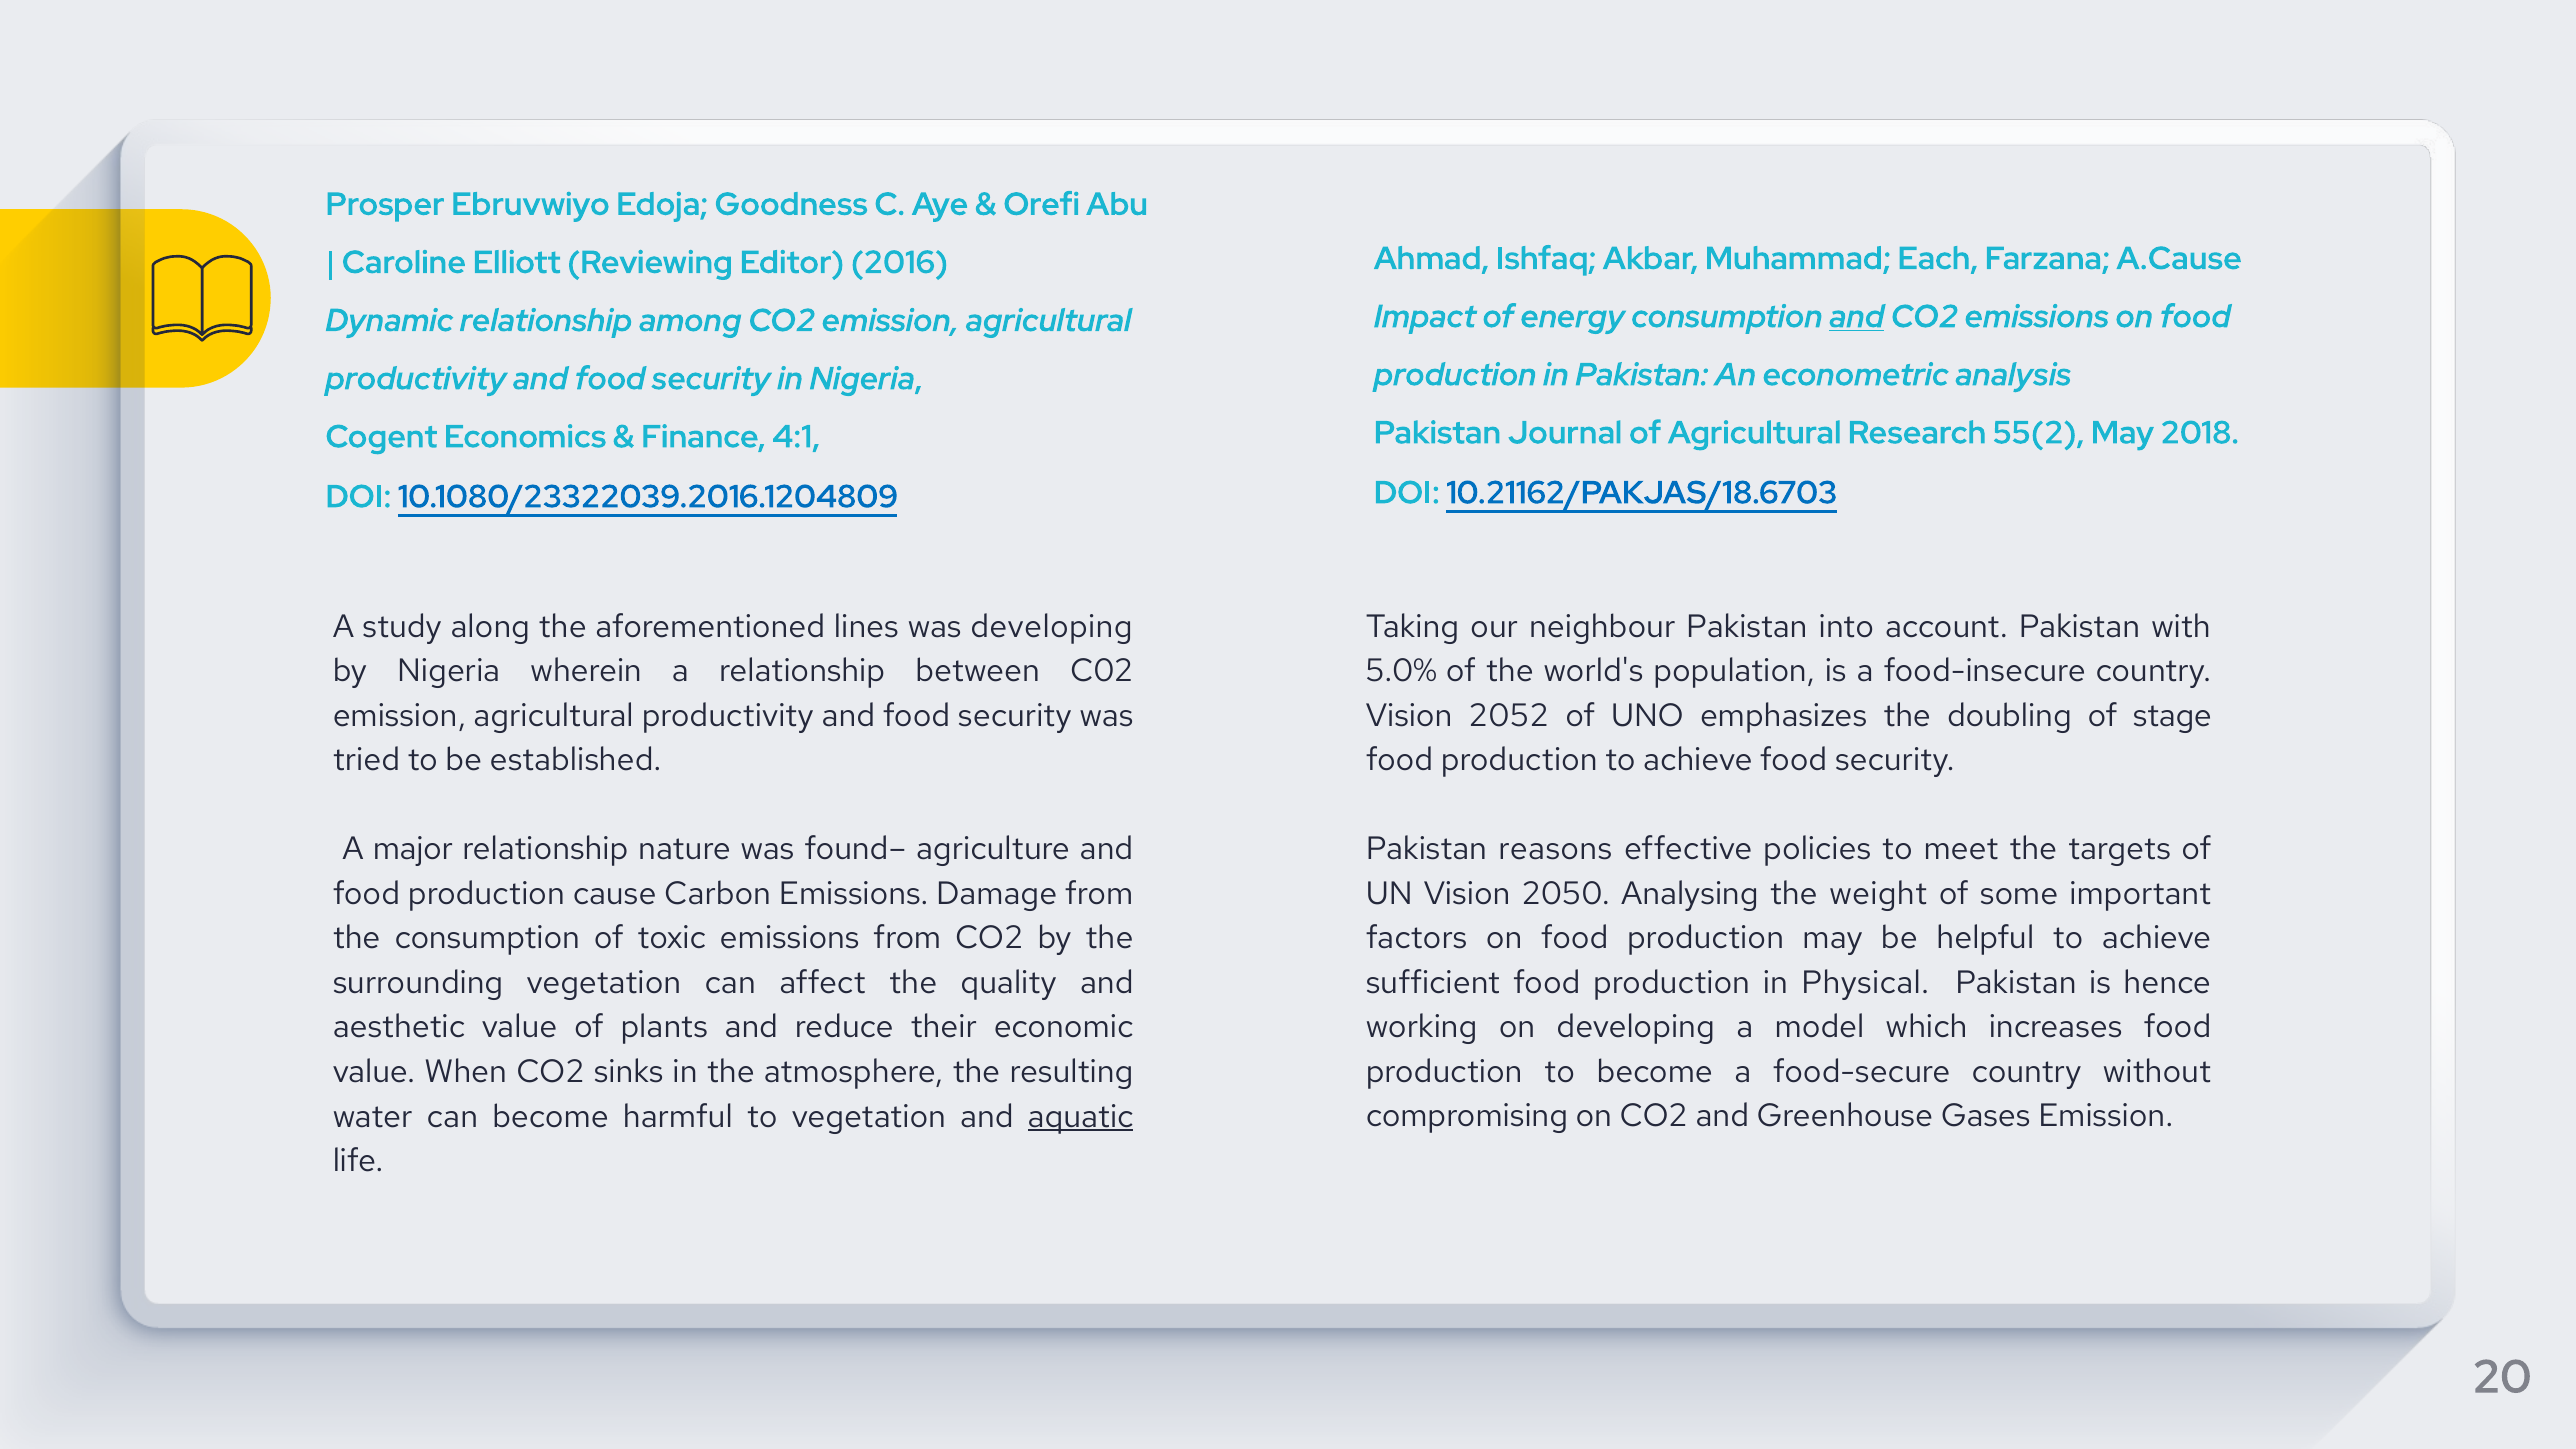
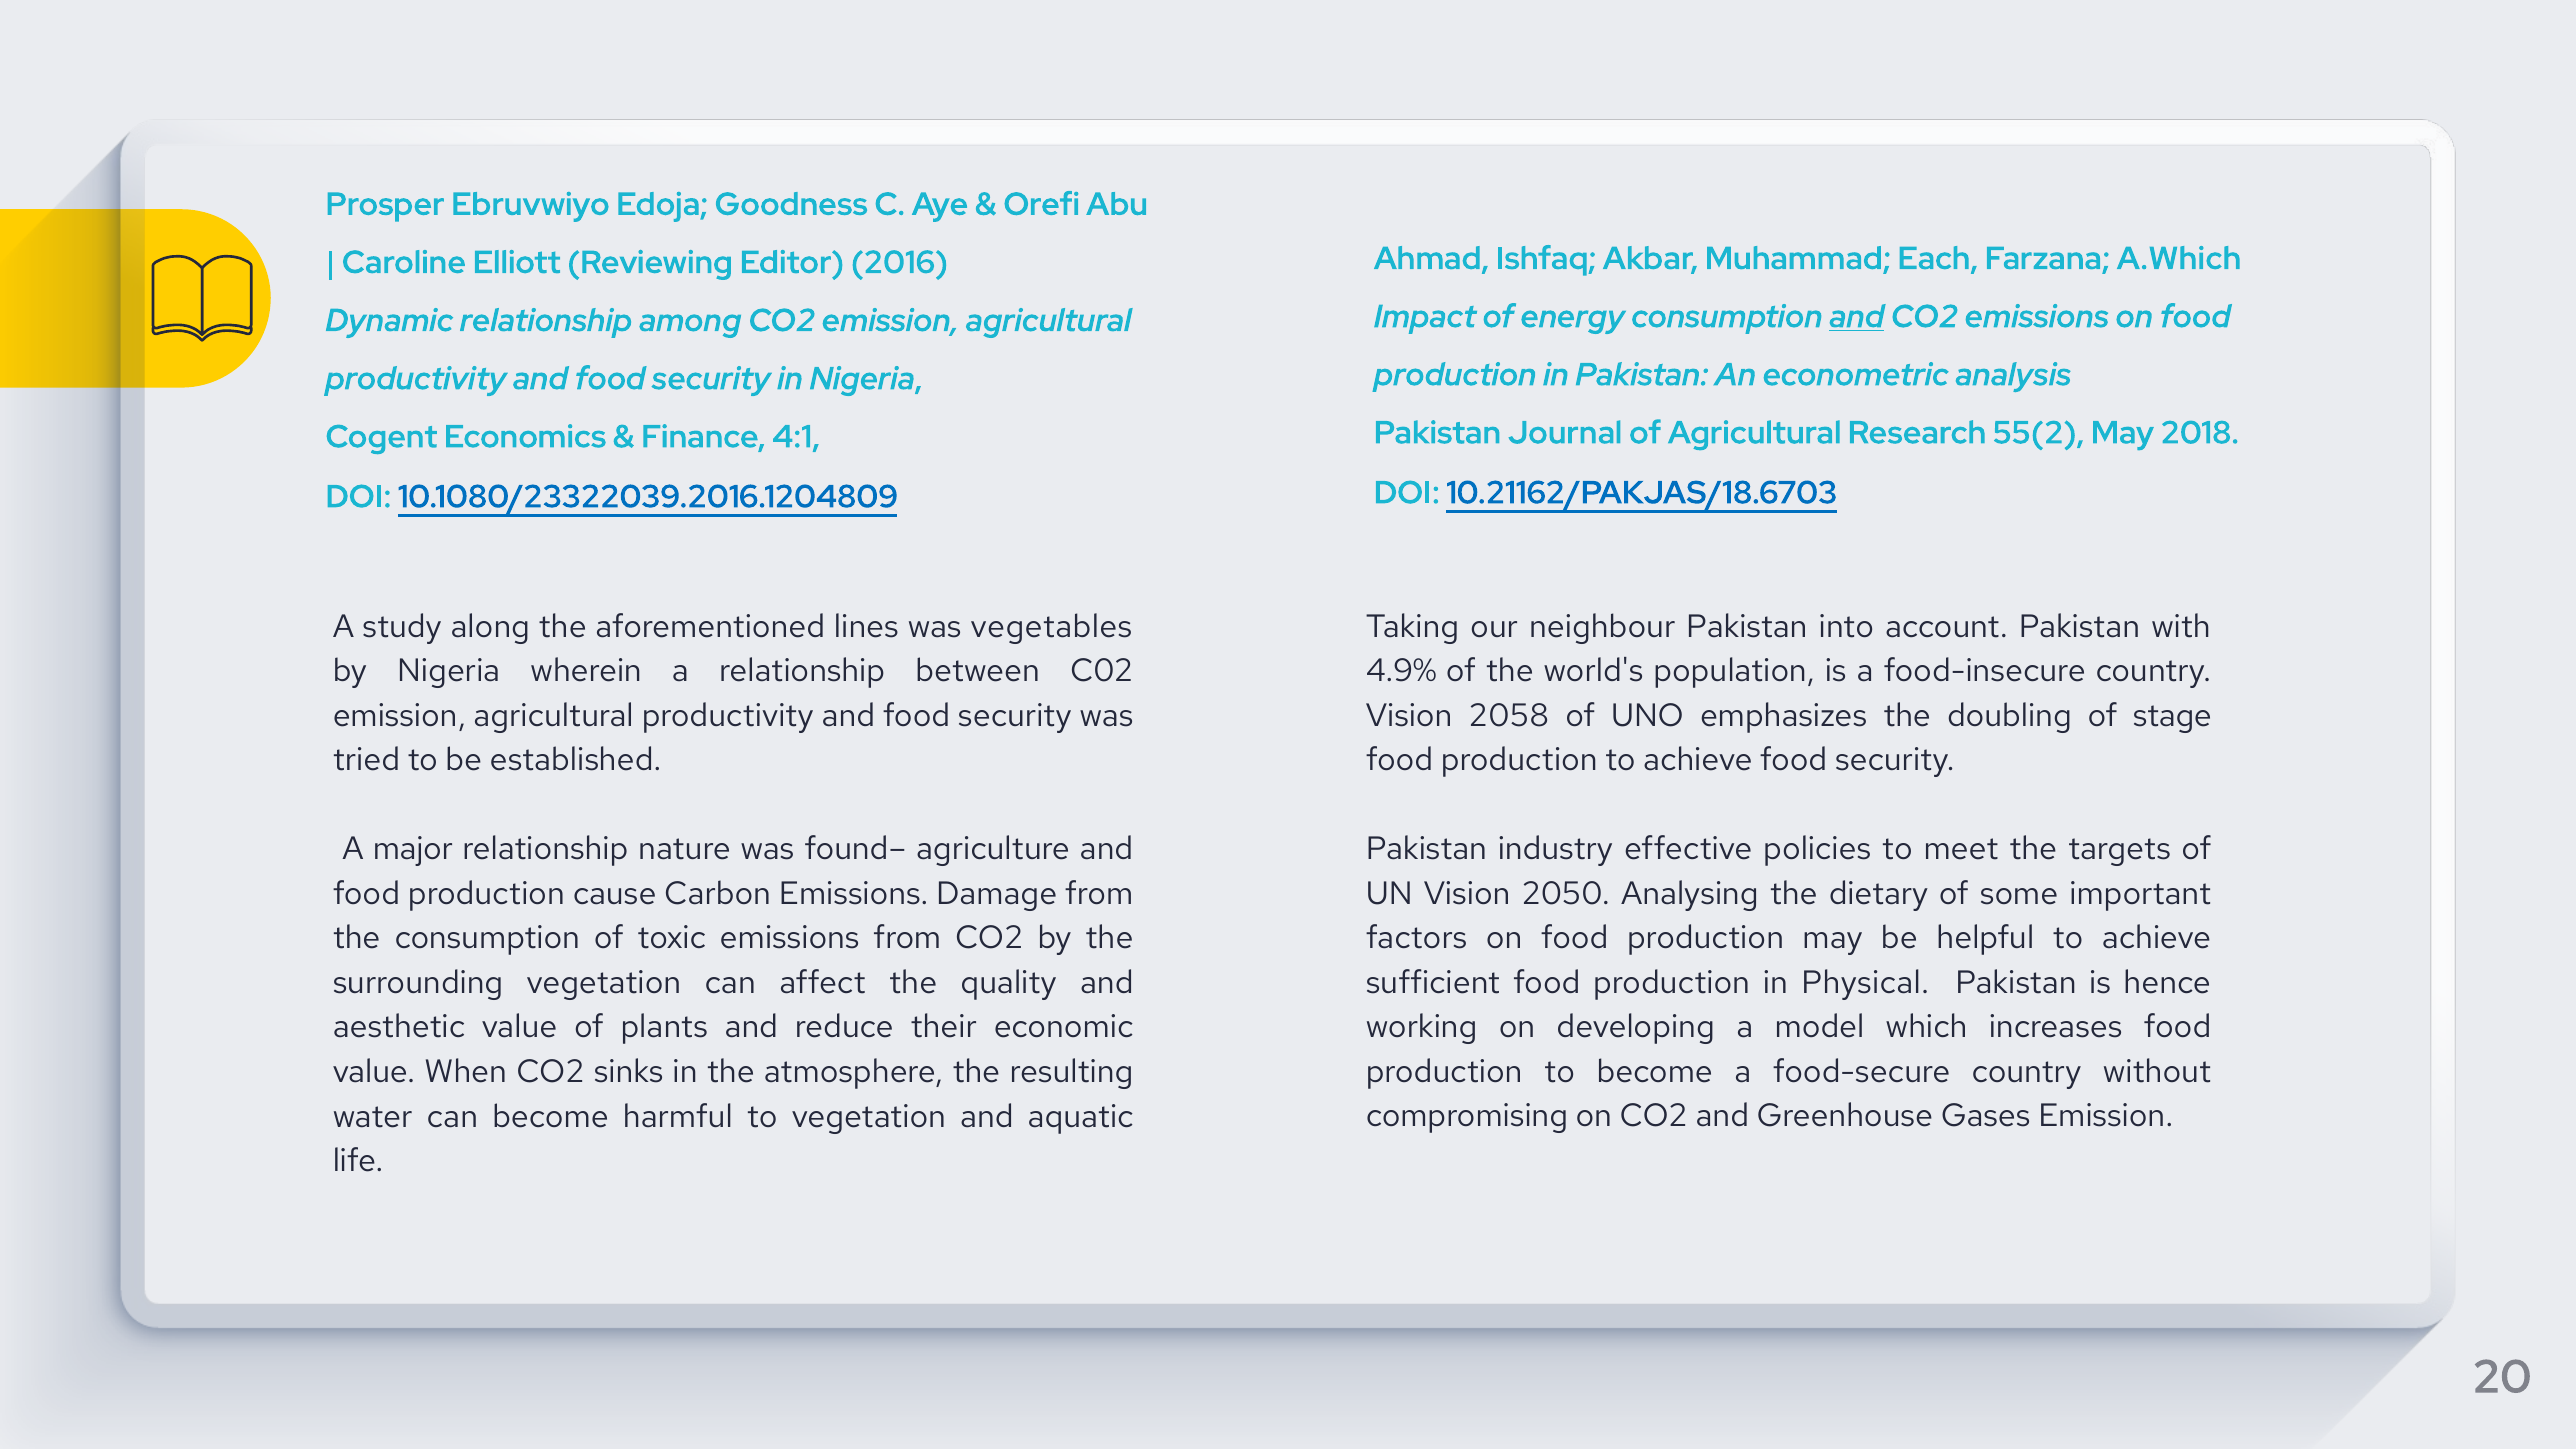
A.Cause: A.Cause -> A.Which (2179, 259)
was developing: developing -> vegetables (1051, 627)
5.0%: 5.0% -> 4.9% (1401, 671)
2052: 2052 -> 2058 (1509, 716)
reasons: reasons -> industry (1555, 849)
weight: weight -> dietary (1879, 894)
aquatic underline: present -> none (1081, 1116)
